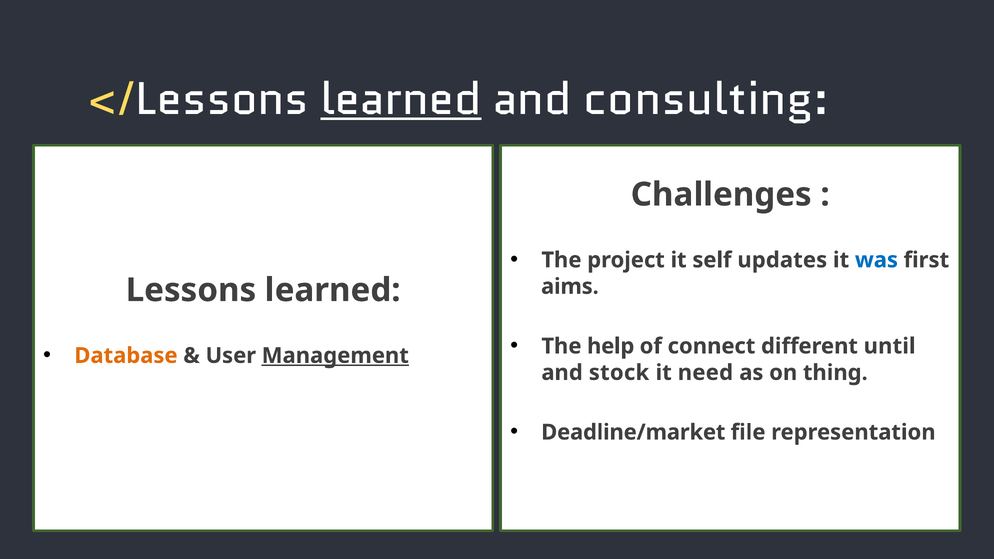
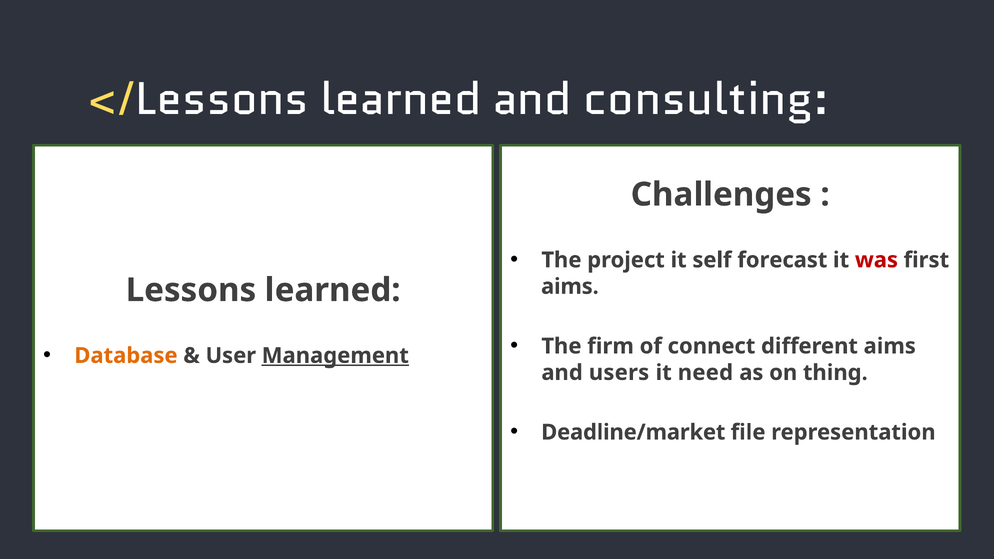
learned underline: present -> none (401, 99)
updates: updates -> forecast (782, 260)
was colour: blue -> red (876, 260)
help: help -> firm (611, 346)
different until: until -> aims (890, 346)
stock: stock -> users (619, 373)
